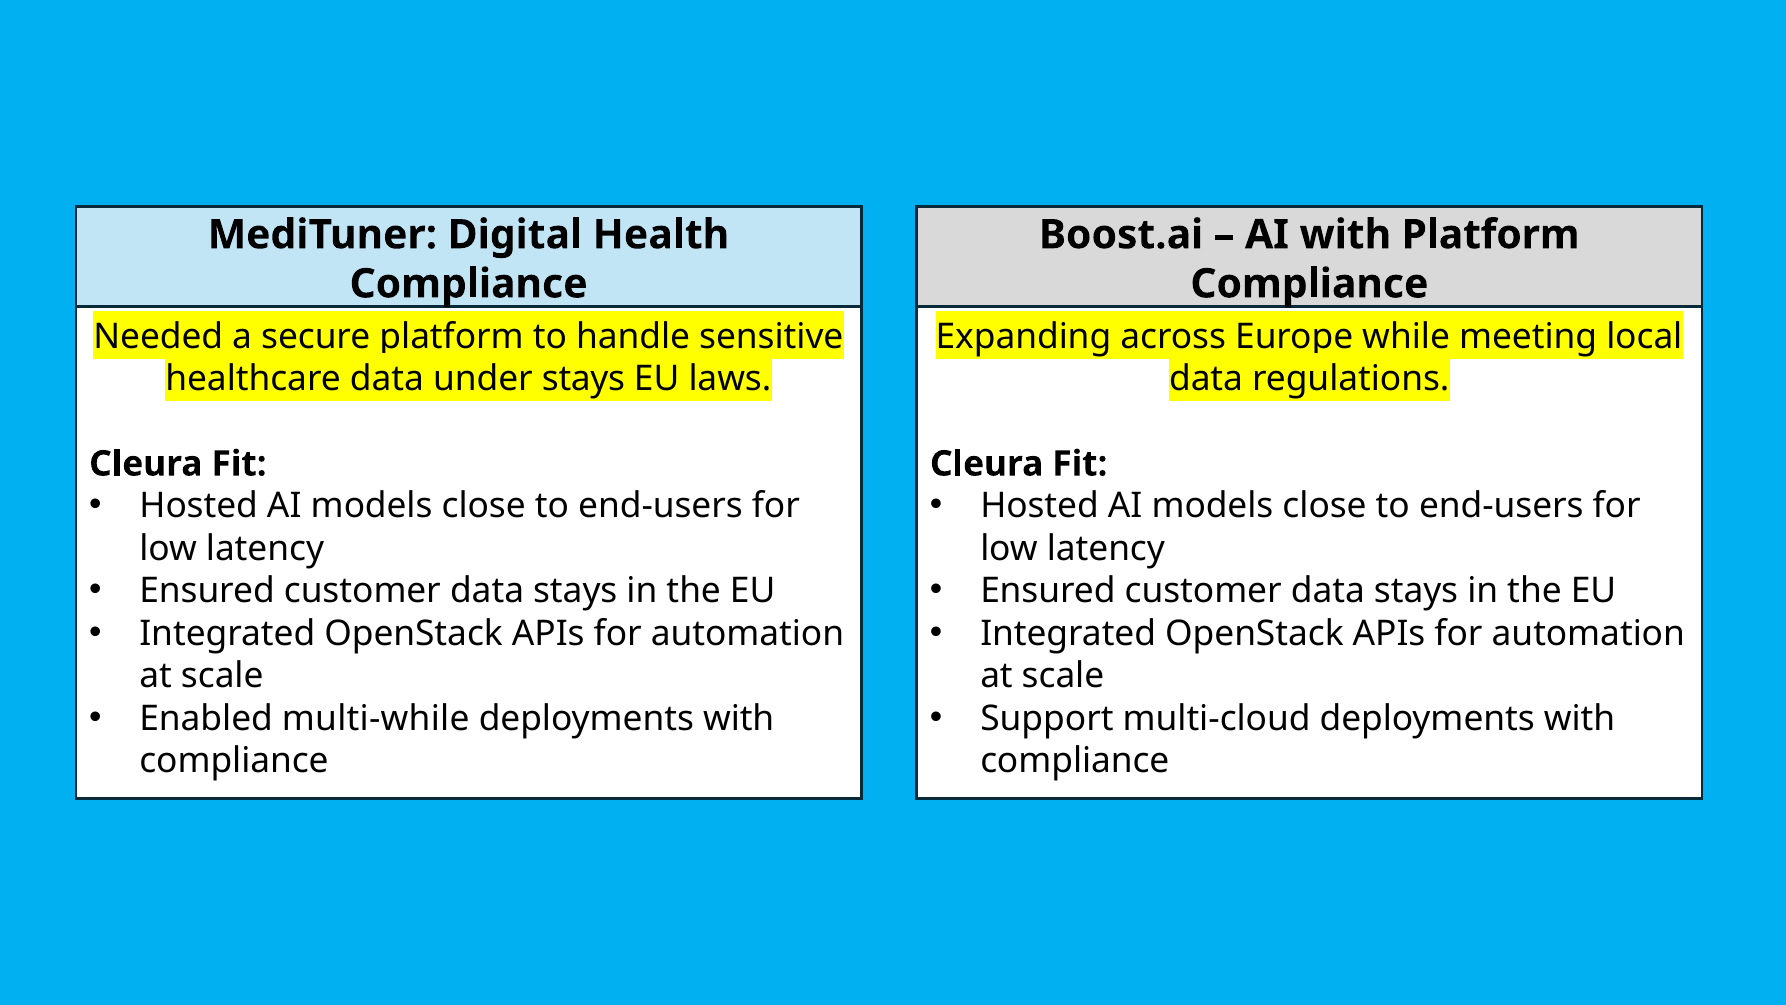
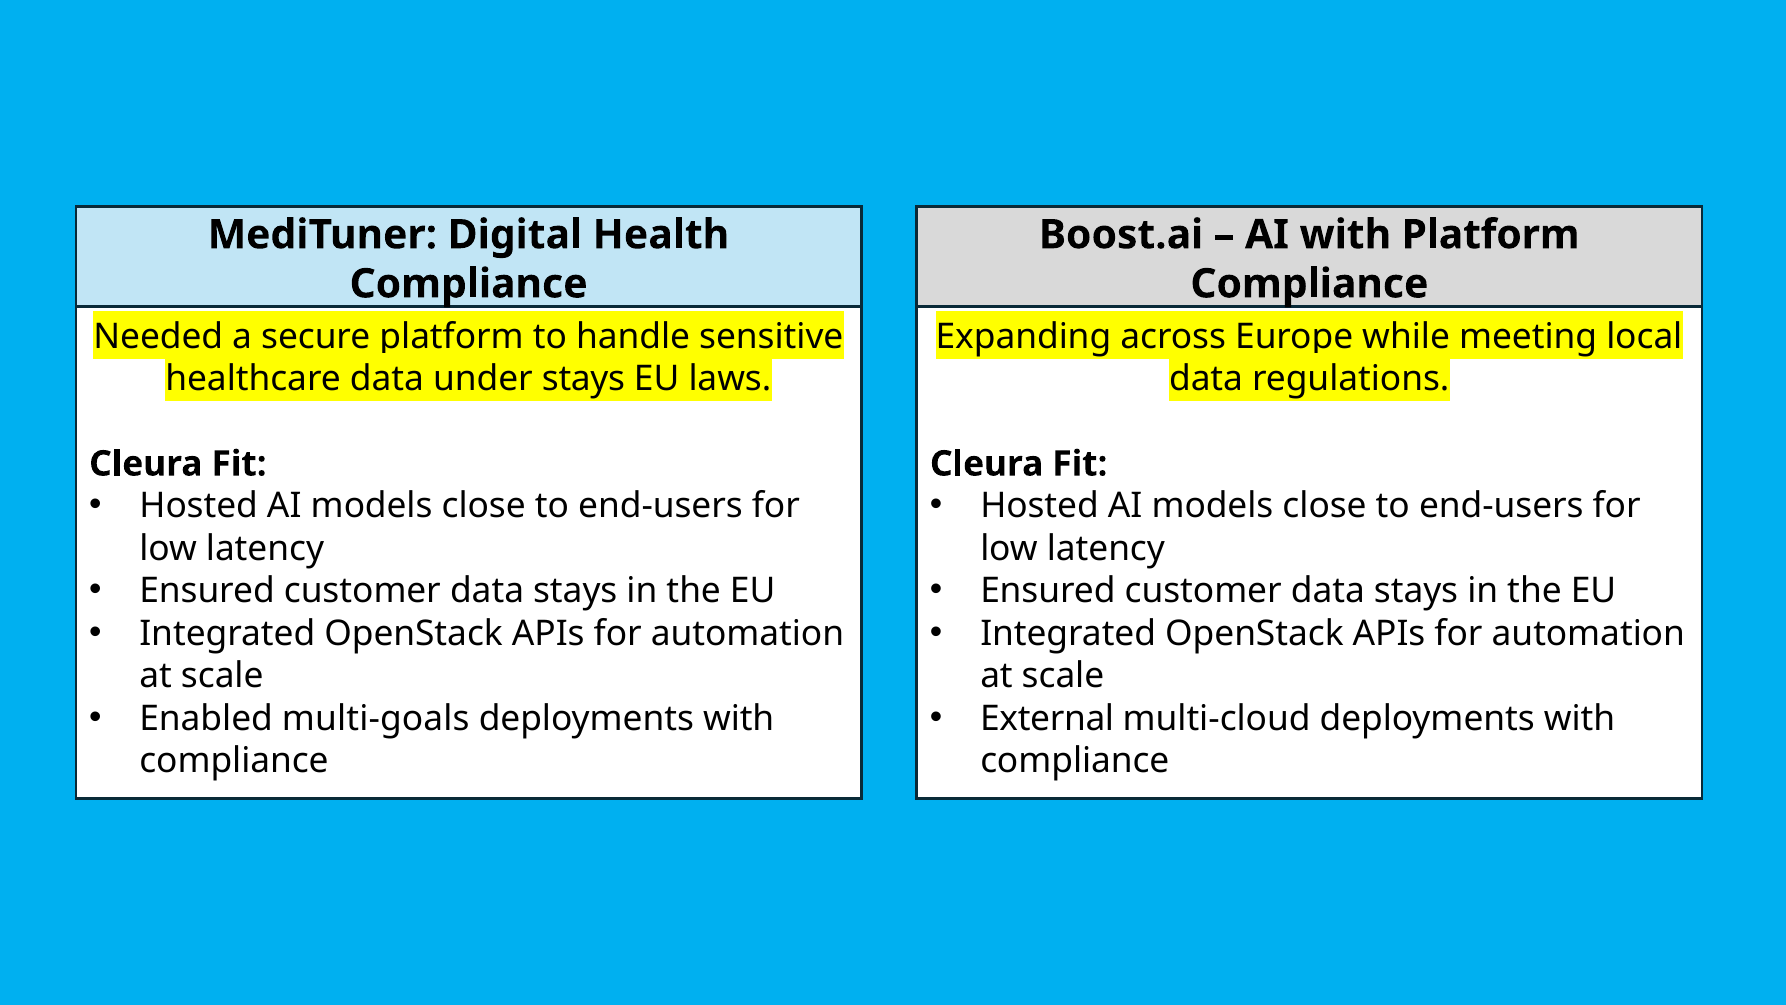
multi-while: multi-while -> multi-goals (376, 718)
Support: Support -> External (1047, 718)
